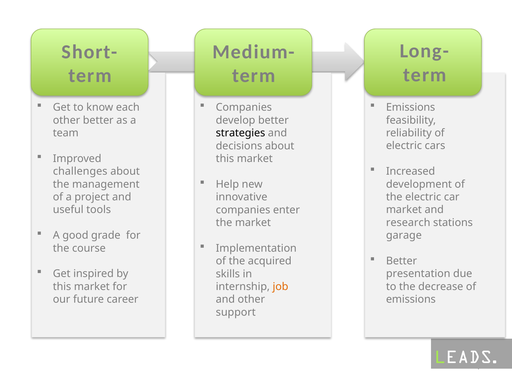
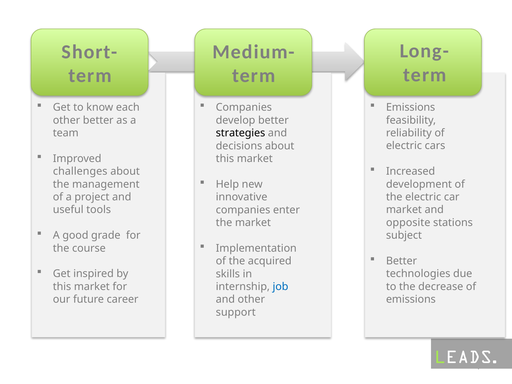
research: research -> opposite (408, 223)
garage: garage -> subject (404, 235)
presentation: presentation -> technologies (418, 274)
job colour: orange -> blue (280, 287)
